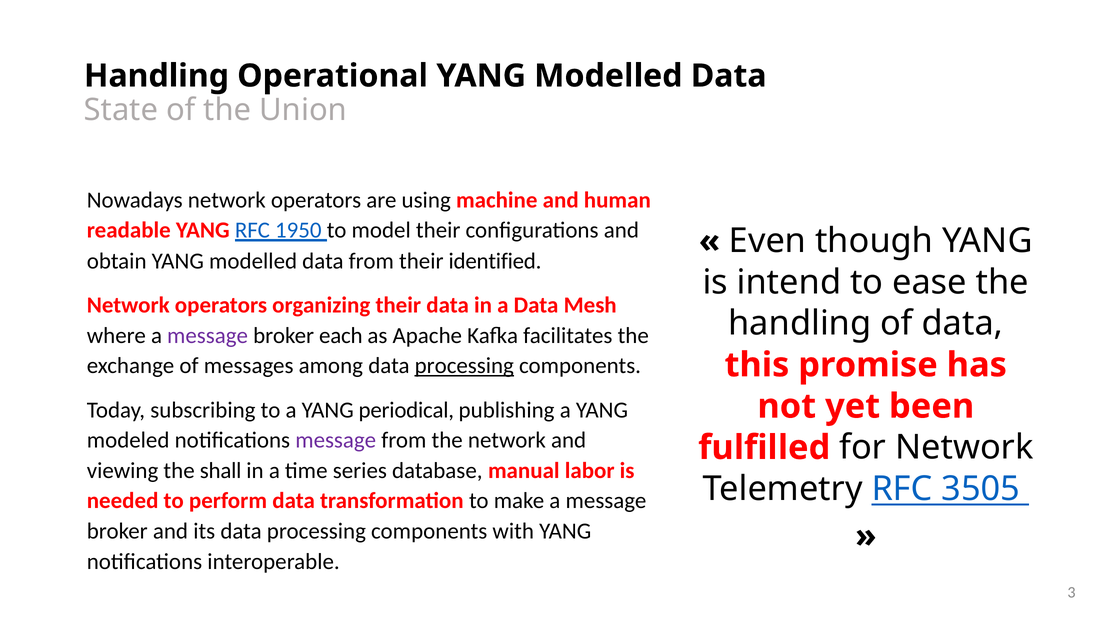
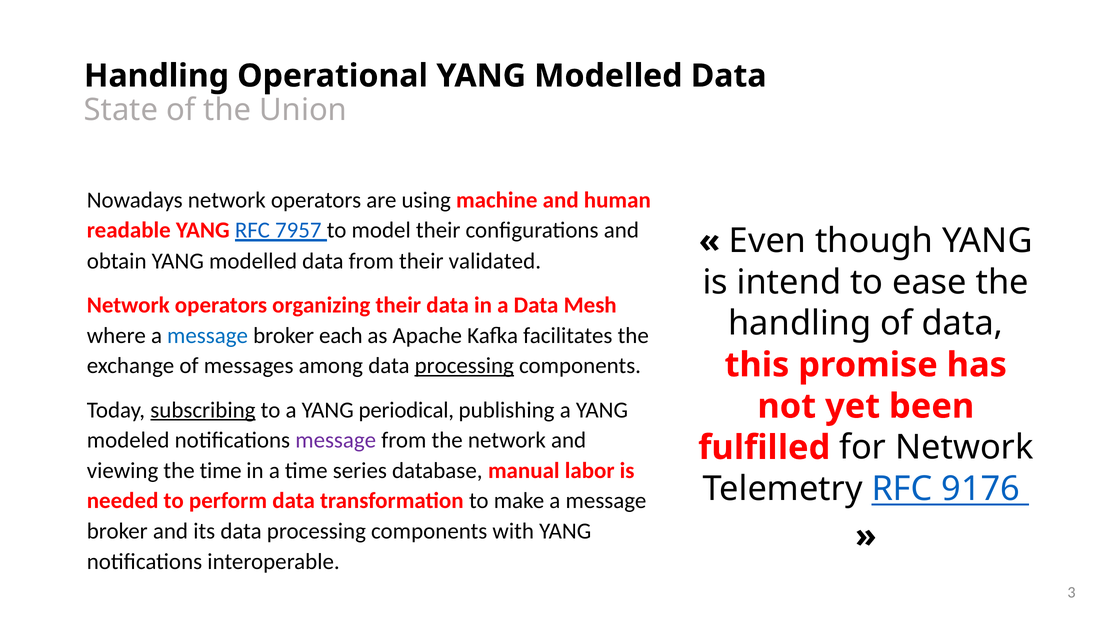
1950: 1950 -> 7957 (298, 230)
identified: identified -> validated (495, 261)
message colour: purple -> blue (208, 335)
subscribing underline: none -> present (203, 410)
the shall: shall -> time (221, 470)
3505: 3505 -> 9176 (981, 488)
